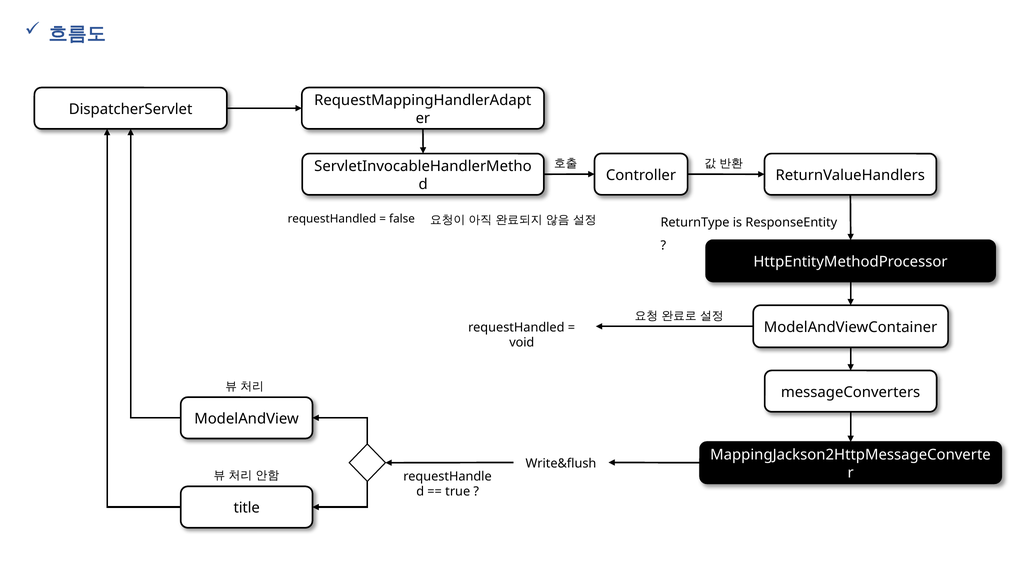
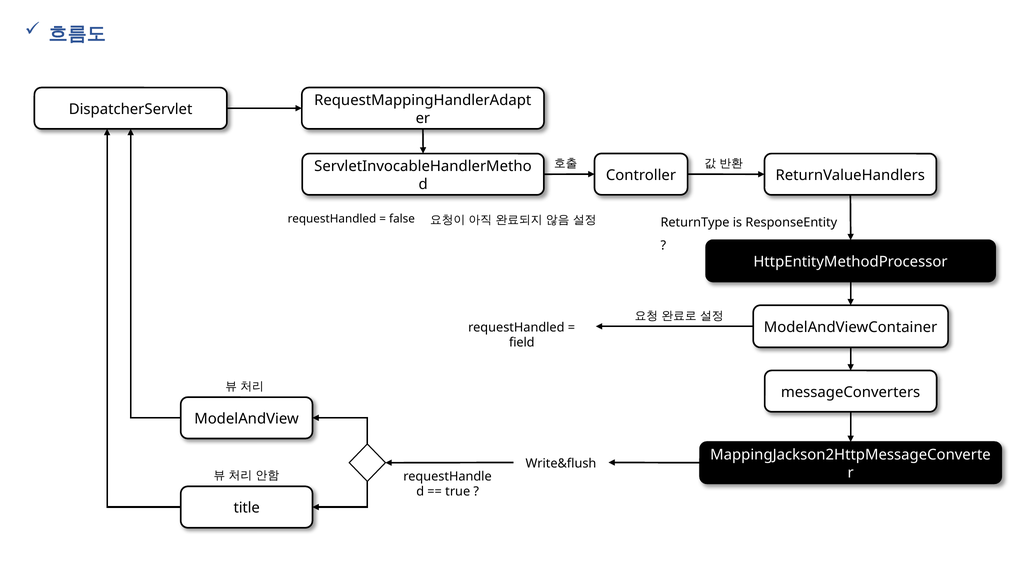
void: void -> field (522, 343)
